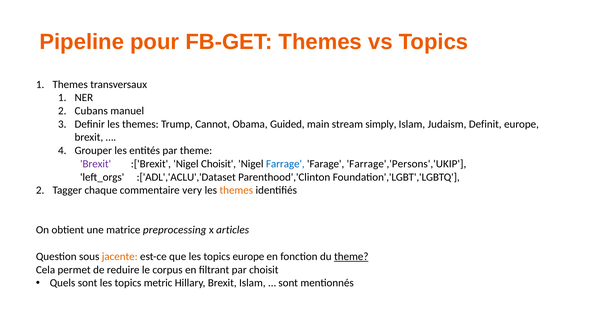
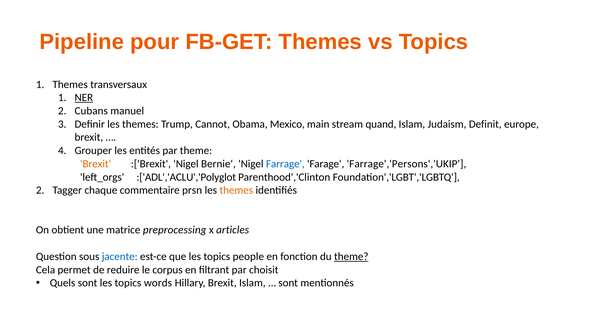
NER underline: none -> present (84, 98)
Guided: Guided -> Mexico (287, 124)
simply: simply -> quand (381, 124)
Brexit colour: purple -> orange (96, 164)
Nigel Choisit: Choisit -> Bernie (218, 164)
:['ADL','ACLU','Dataset: :['ADL','ACLU','Dataset -> :['ADL','ACLU','Polyglot (186, 177)
very: very -> prsn (192, 190)
jacente colour: orange -> blue (120, 257)
topics europe: europe -> people (248, 257)
metric: metric -> words (158, 283)
